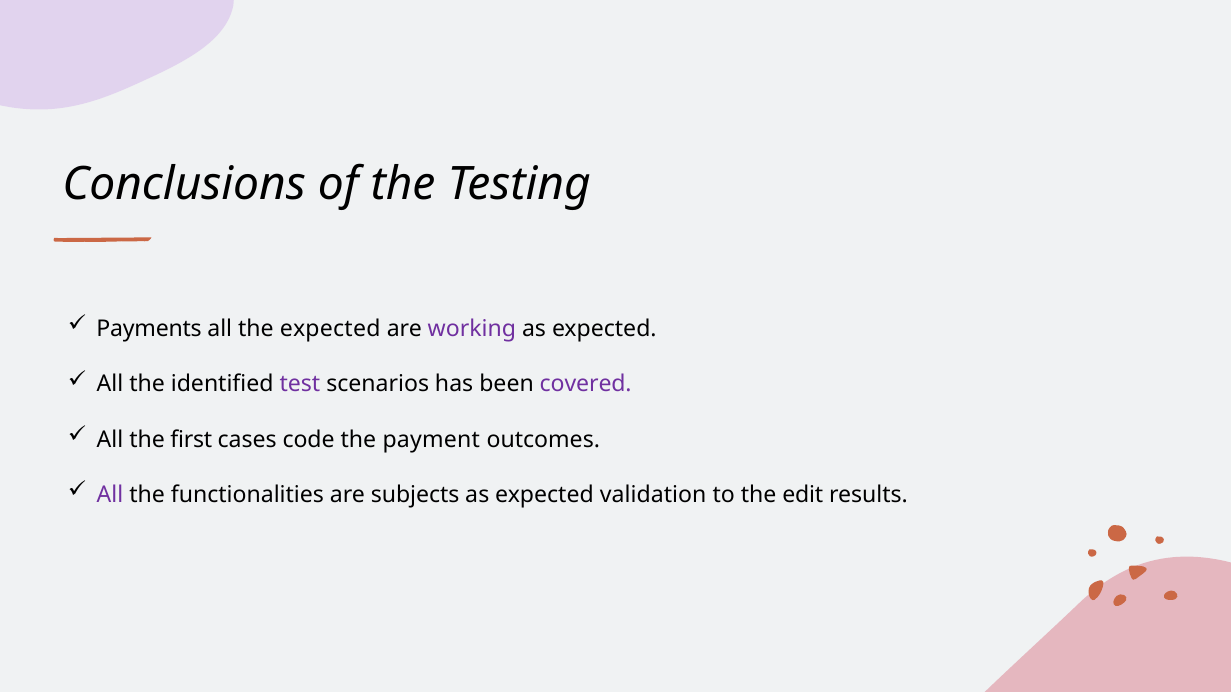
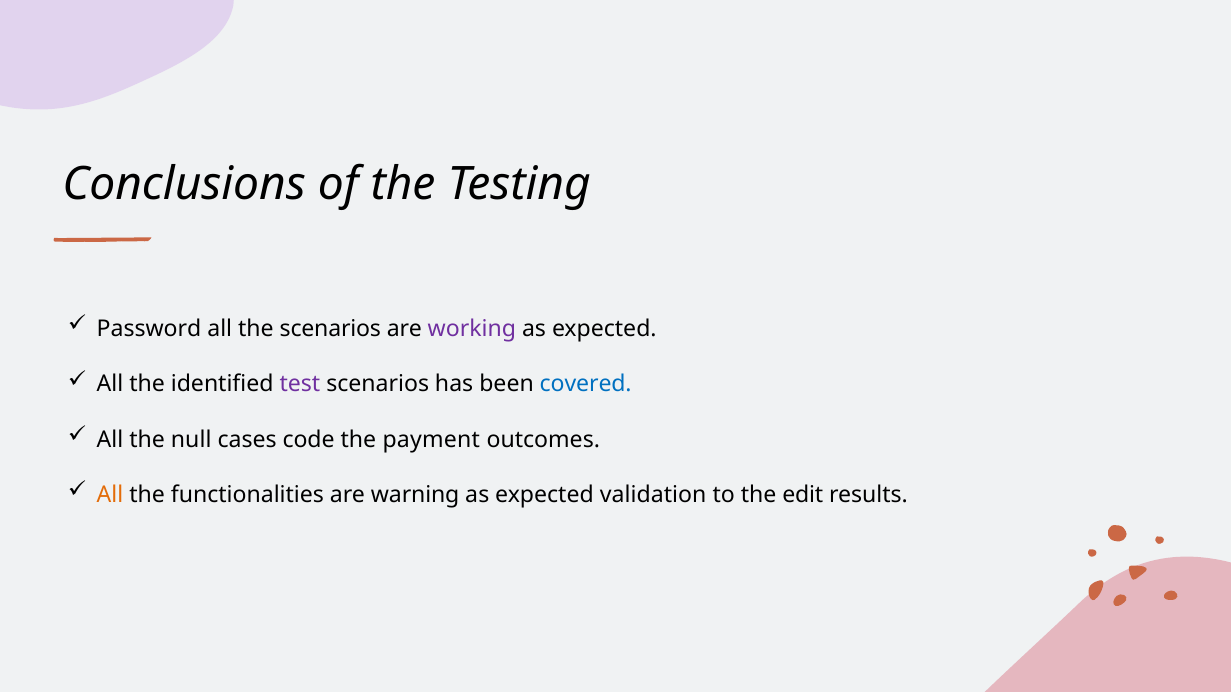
Payments: Payments -> Password (149, 329)
the expected: expected -> scenarios (330, 329)
covered colour: purple -> blue (586, 385)
first: first -> null (191, 440)
All colour: purple -> orange (110, 495)
subjects: subjects -> warning (415, 495)
